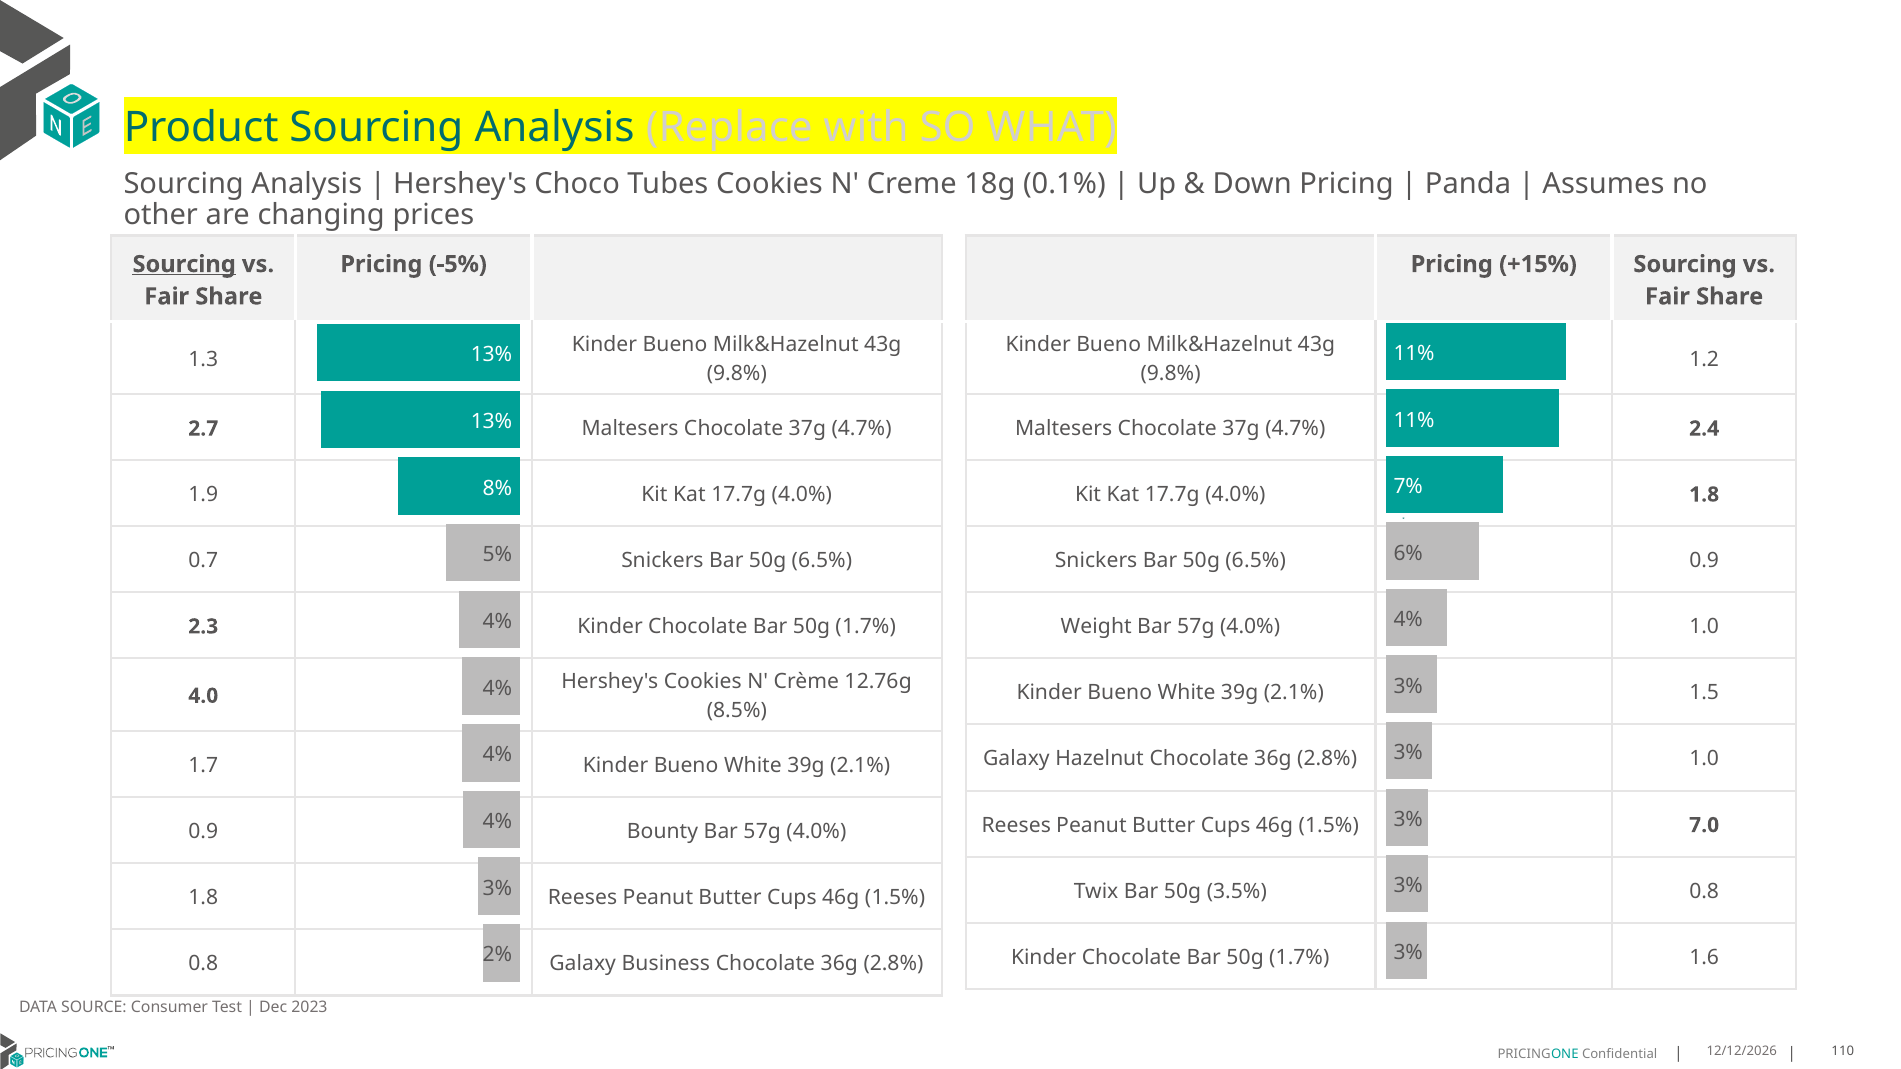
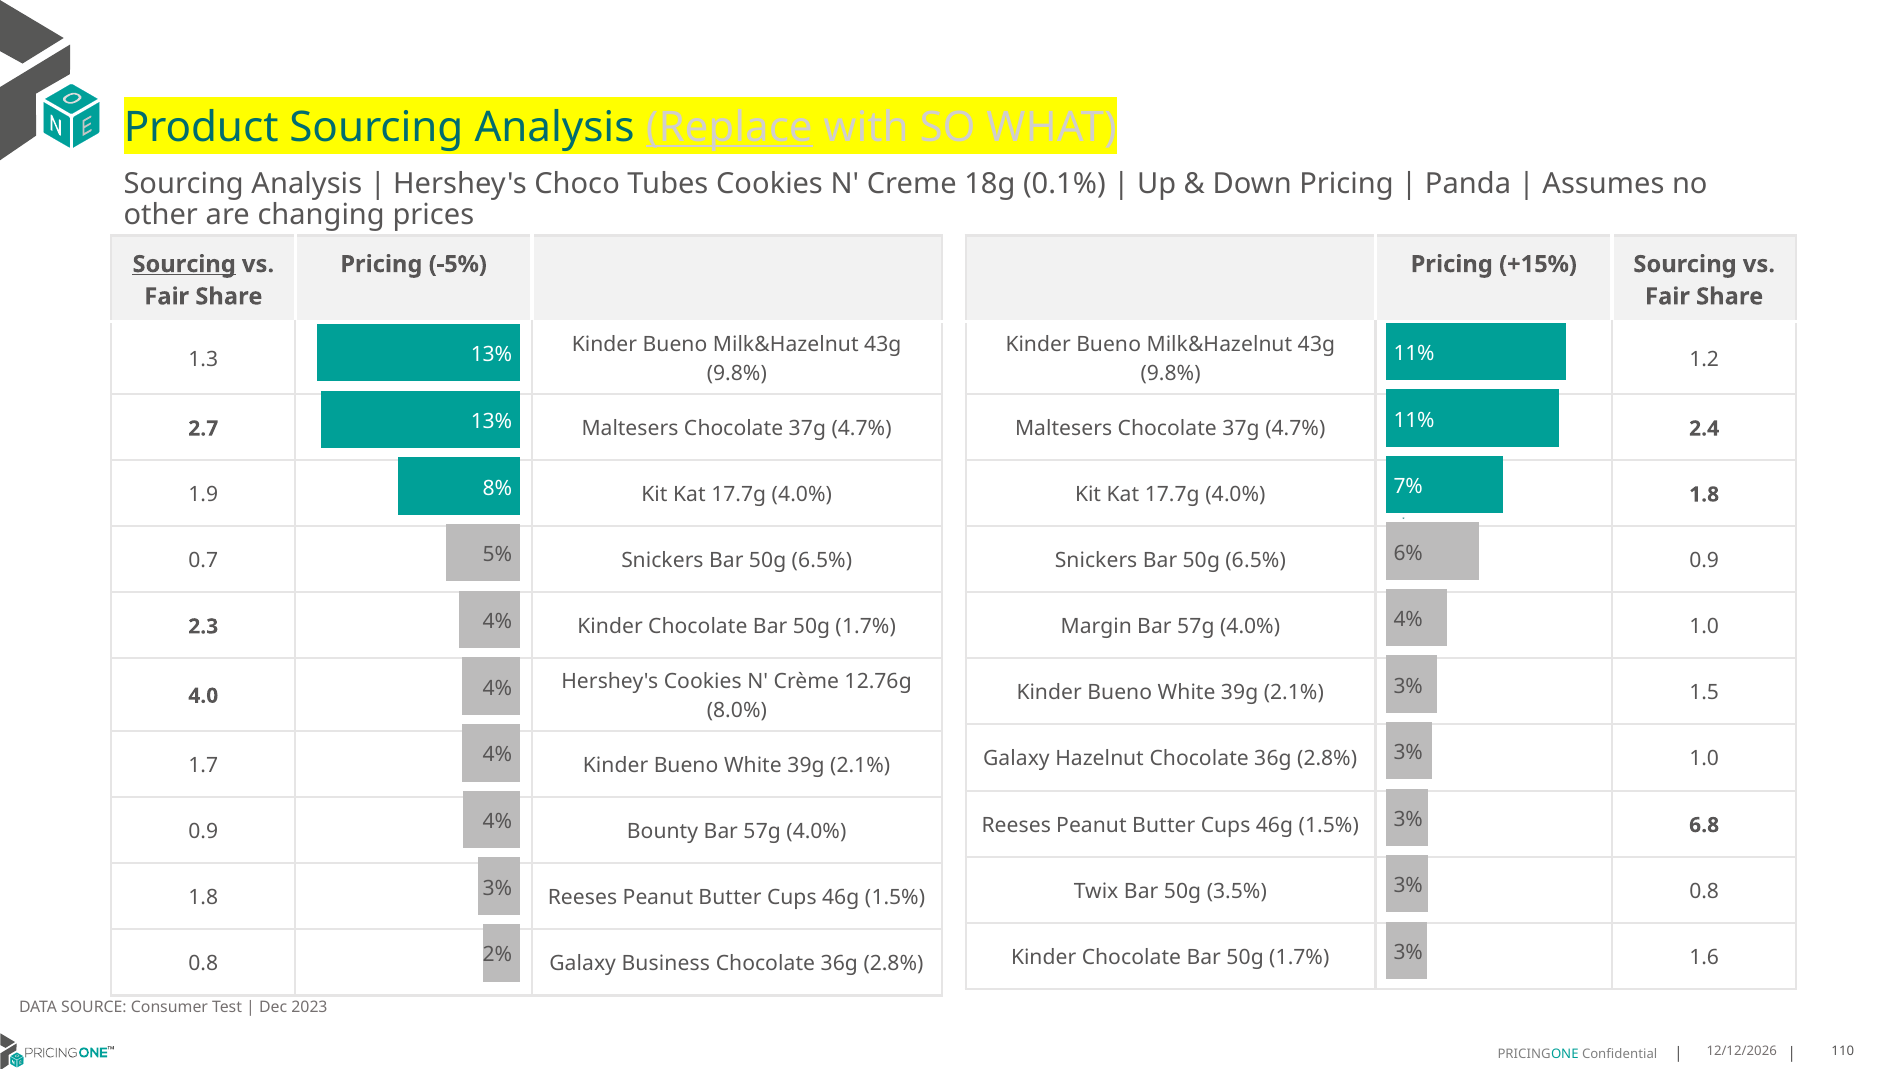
Replace underline: none -> present (729, 128)
Weight: Weight -> Margin (1096, 627)
8.5%: 8.5% -> 8.0% (737, 711)
7.0: 7.0 -> 6.8 (1704, 825)
